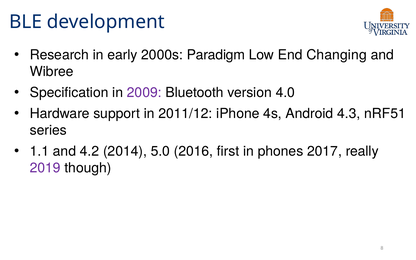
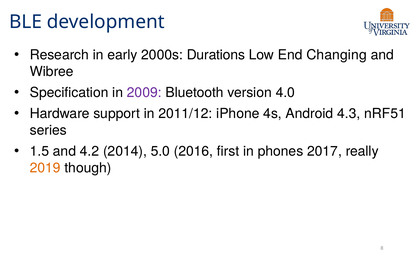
Paradigm: Paradigm -> Durations (216, 55)
1.1: 1.1 -> 1.5 (39, 151)
2019 colour: purple -> orange (45, 168)
